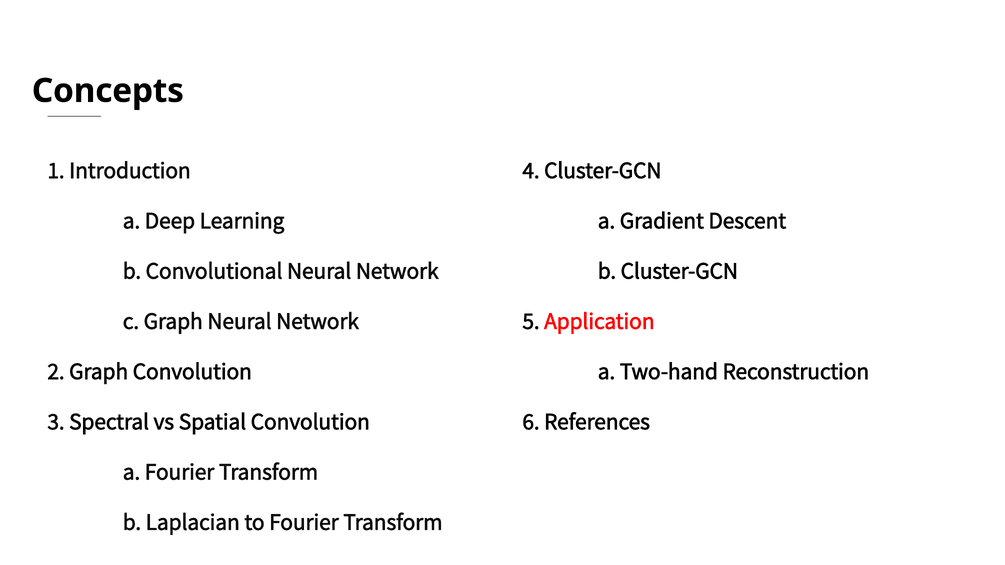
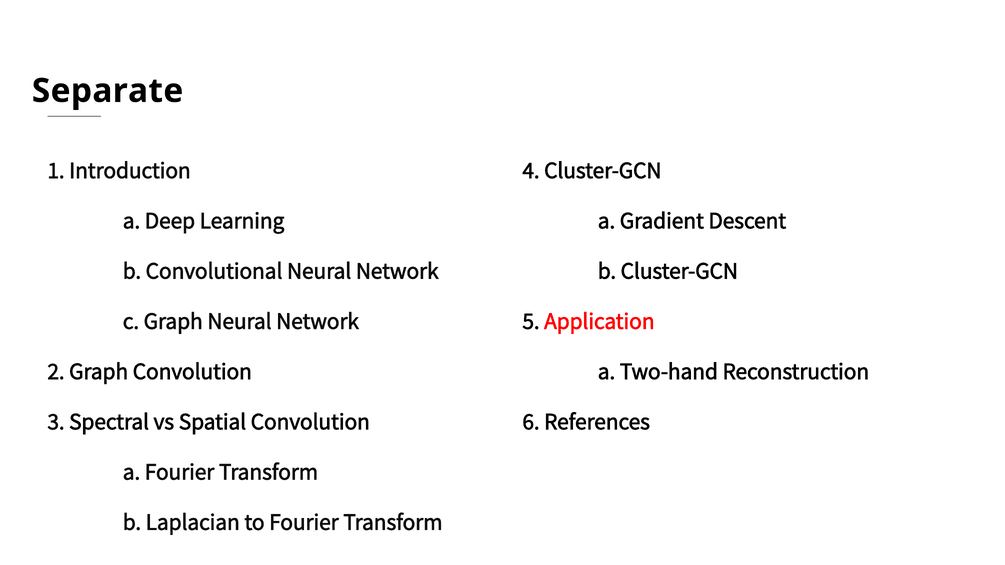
Concepts: Concepts -> Separate (108, 91)
